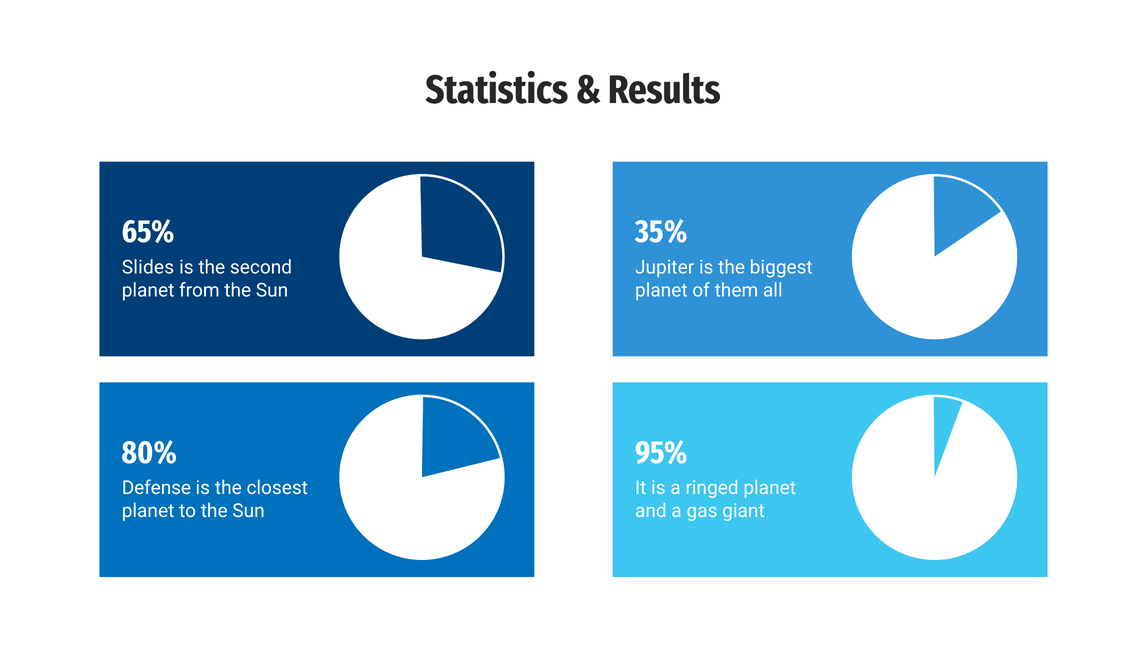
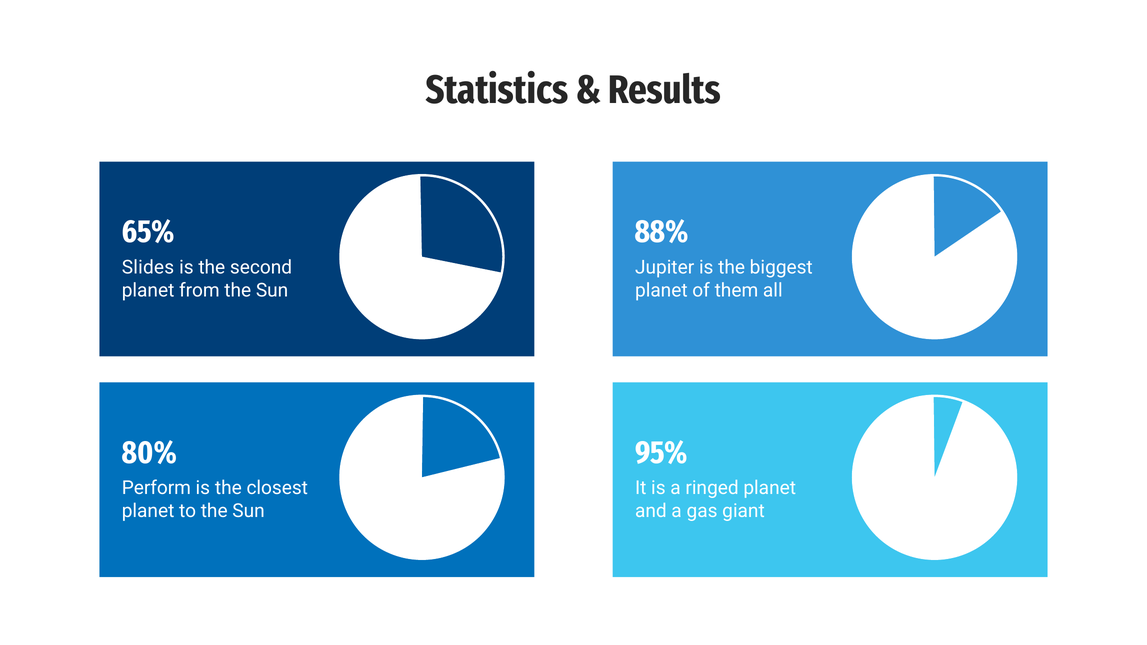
35%: 35% -> 88% (662, 232)
Defense: Defense -> Perform (156, 488)
